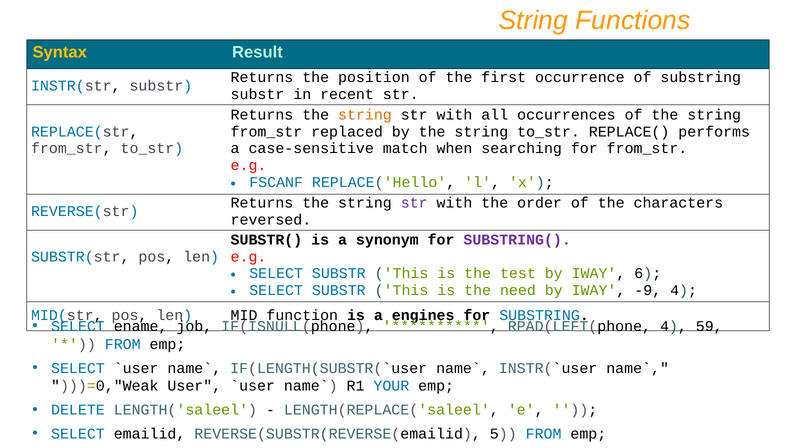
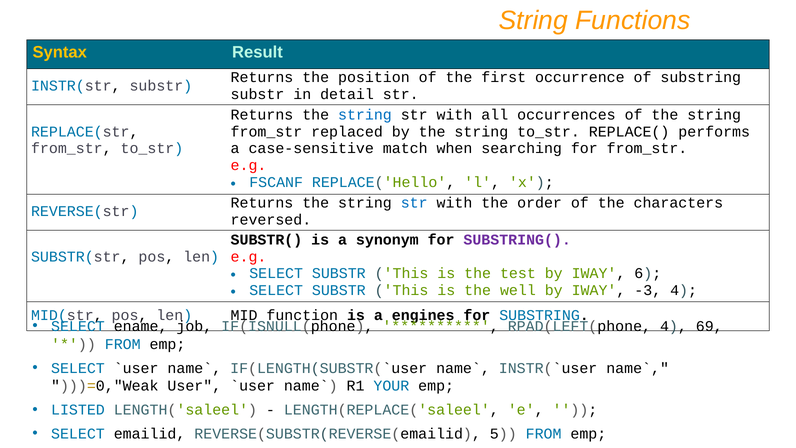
recent: recent -> detail (347, 94)
string colour: orange -> blue (365, 115)
str colour: purple -> blue (414, 203)
need: need -> well (518, 290)
-9: -9 -> -3 (648, 290)
59: 59 -> 69 (709, 326)
DELETE: DELETE -> LISTED (78, 410)
